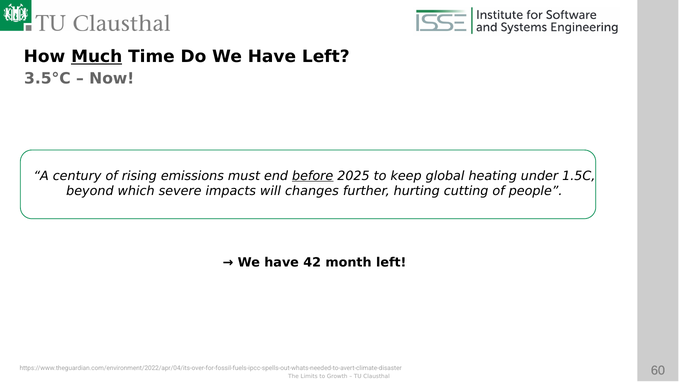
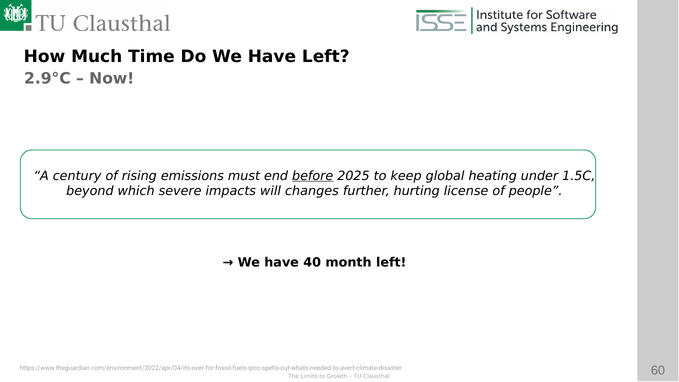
Much underline: present -> none (97, 56)
3.5°C: 3.5°C -> 2.9°C (47, 79)
cutting: cutting -> license (466, 191)
42: 42 -> 40 (312, 262)
